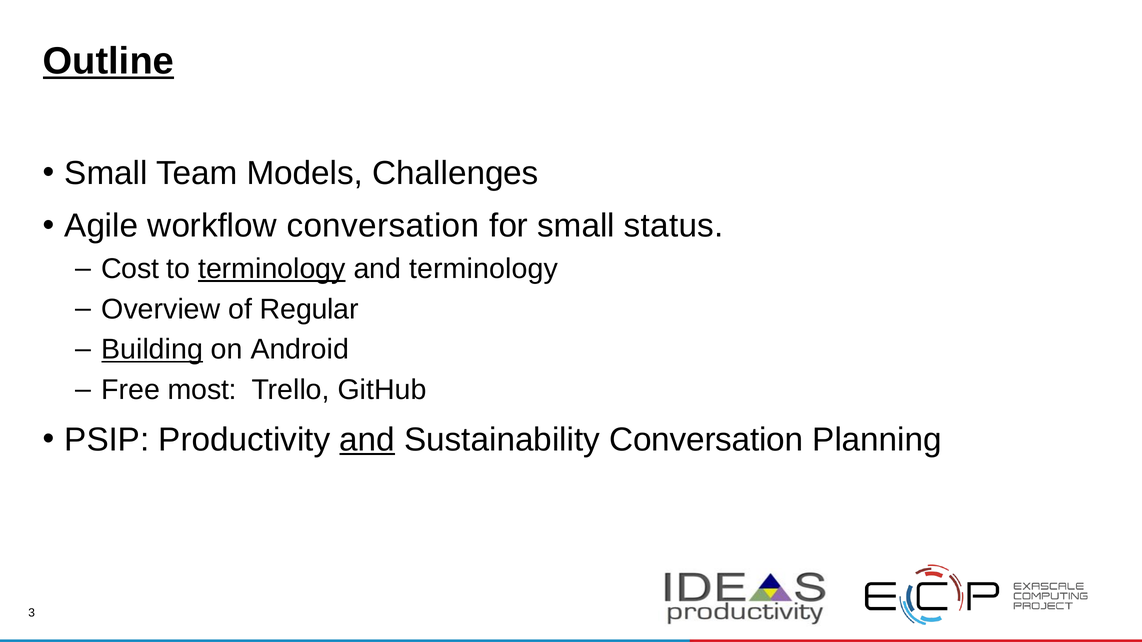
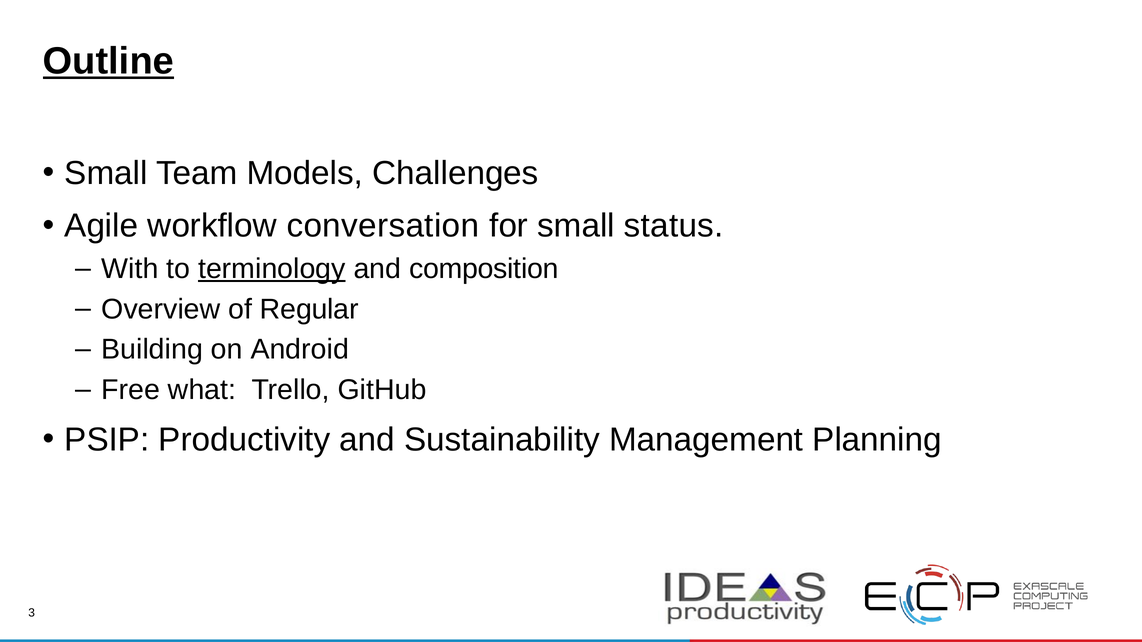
Cost: Cost -> With (130, 269)
and terminology: terminology -> composition (484, 269)
Building underline: present -> none (152, 350)
most: most -> what (202, 390)
and underline: present -> none (367, 440)
Sustainability Conversation: Conversation -> Management (706, 440)
